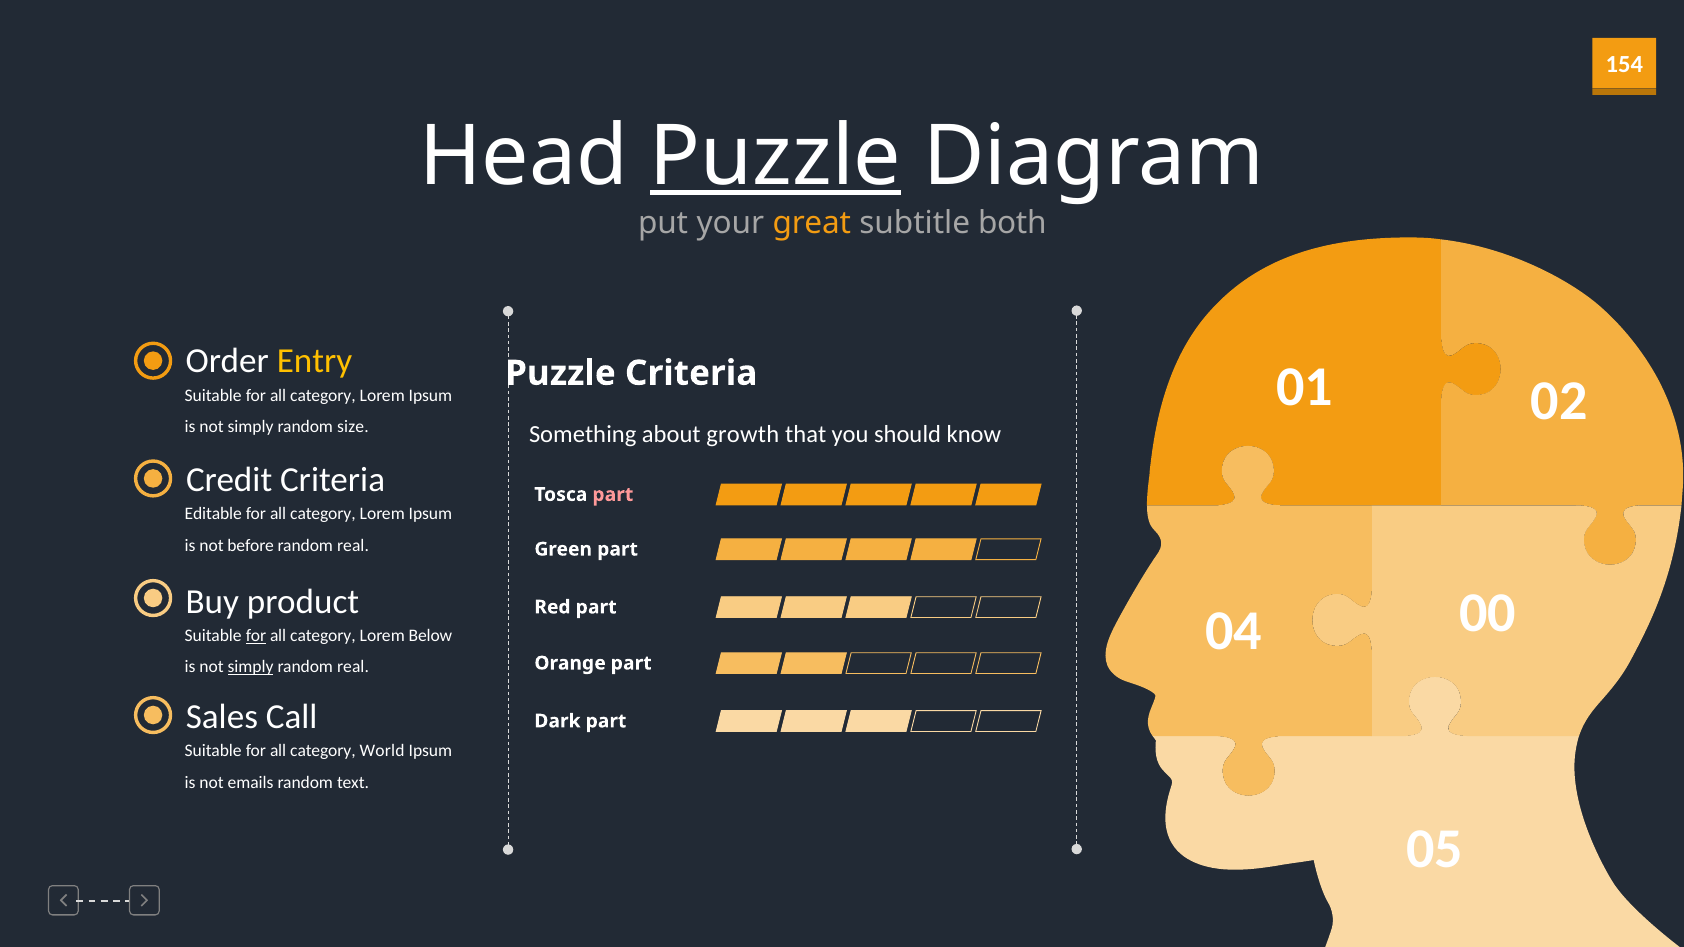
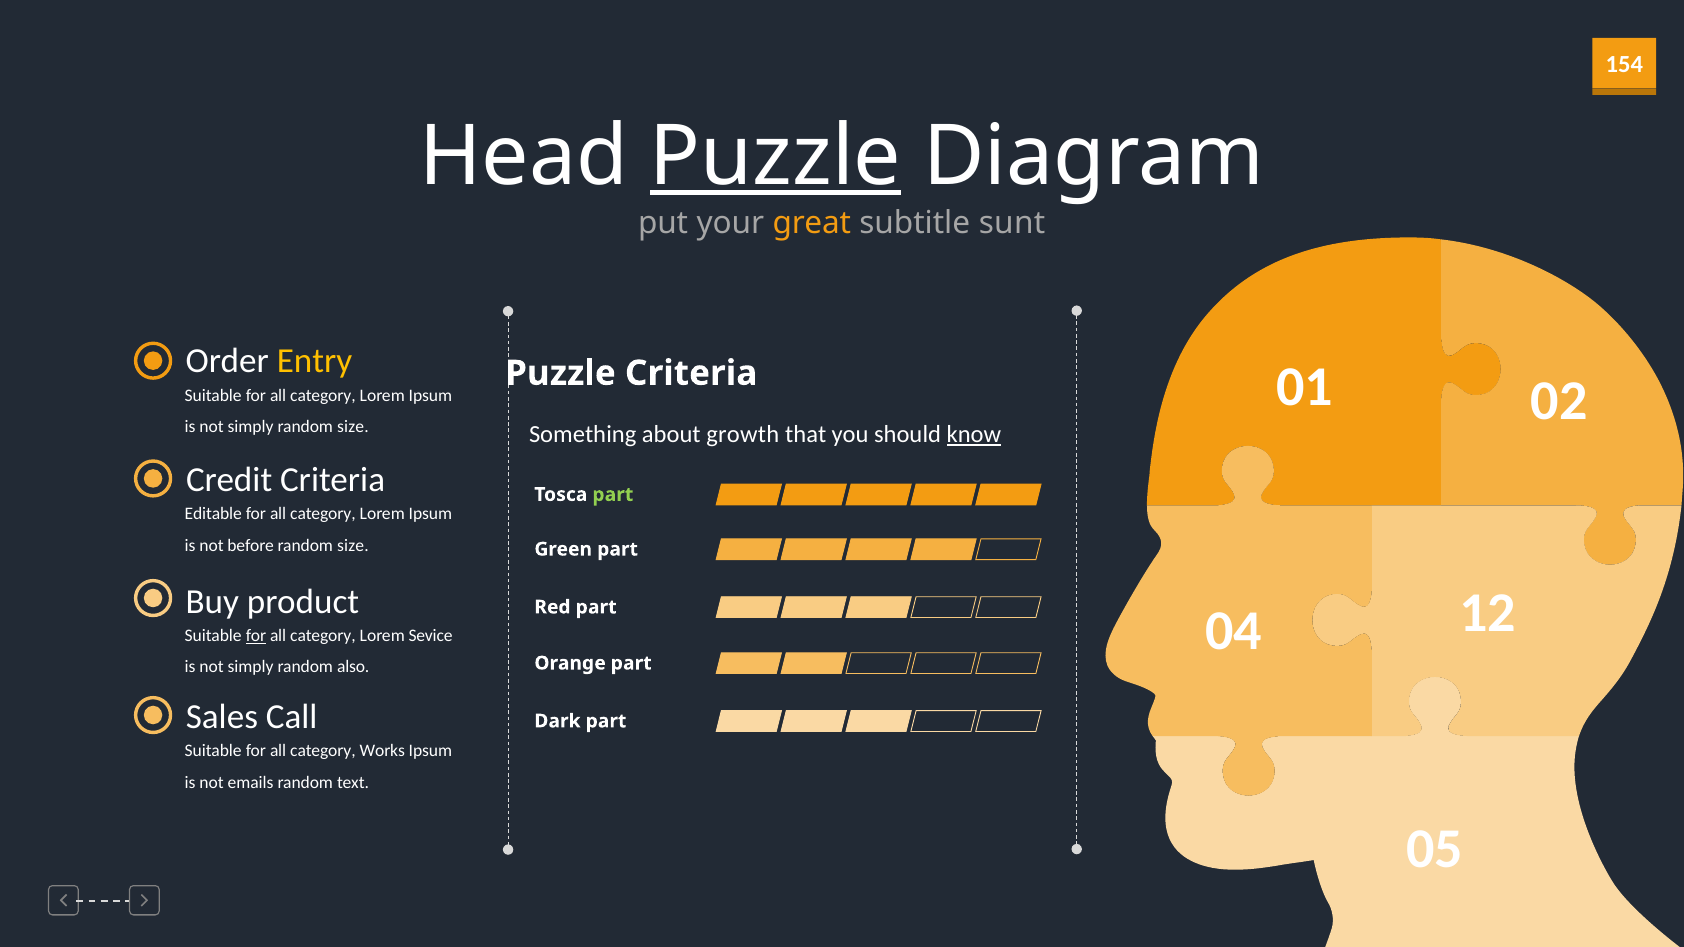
both: both -> sunt (1012, 223)
know underline: none -> present (974, 434)
part colour: pink -> light green (613, 495)
real: real -> size (353, 546)
00: 00 -> 12 (1488, 613)
Below: Below -> Sevice (430, 636)
simply underline: present -> none (251, 667)
real: real -> also (353, 667)
World: World -> Works (382, 751)
